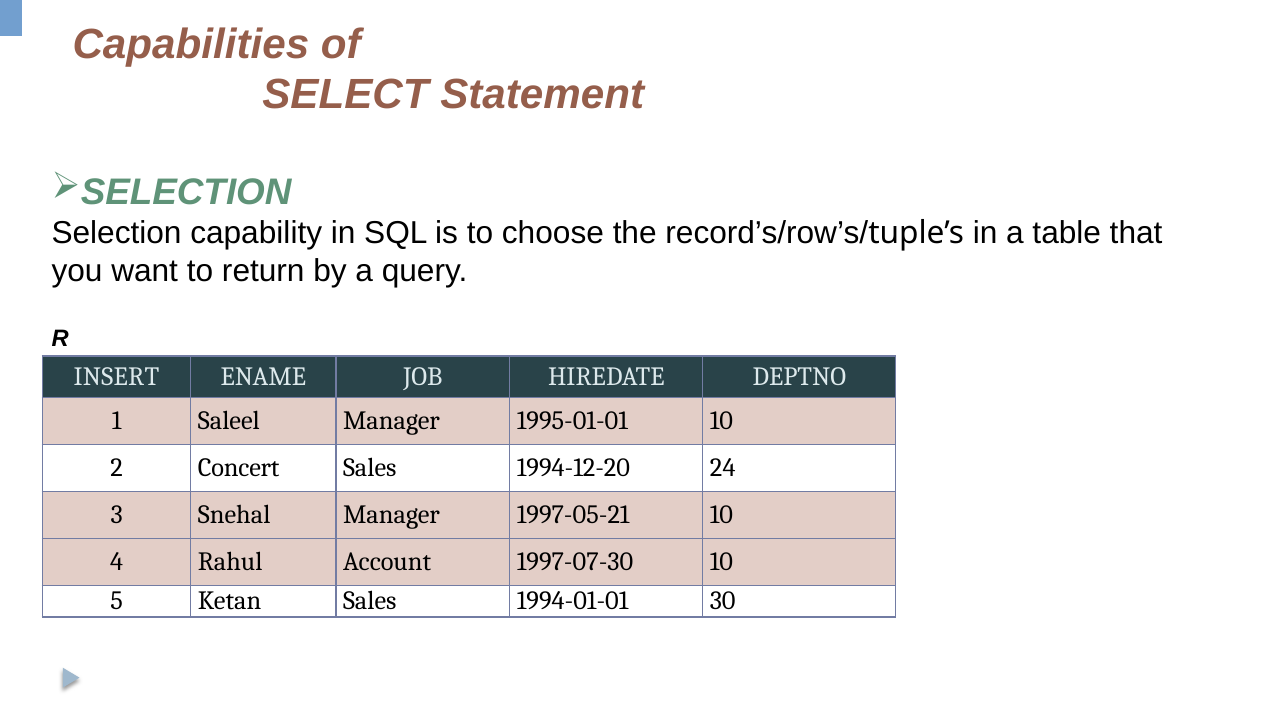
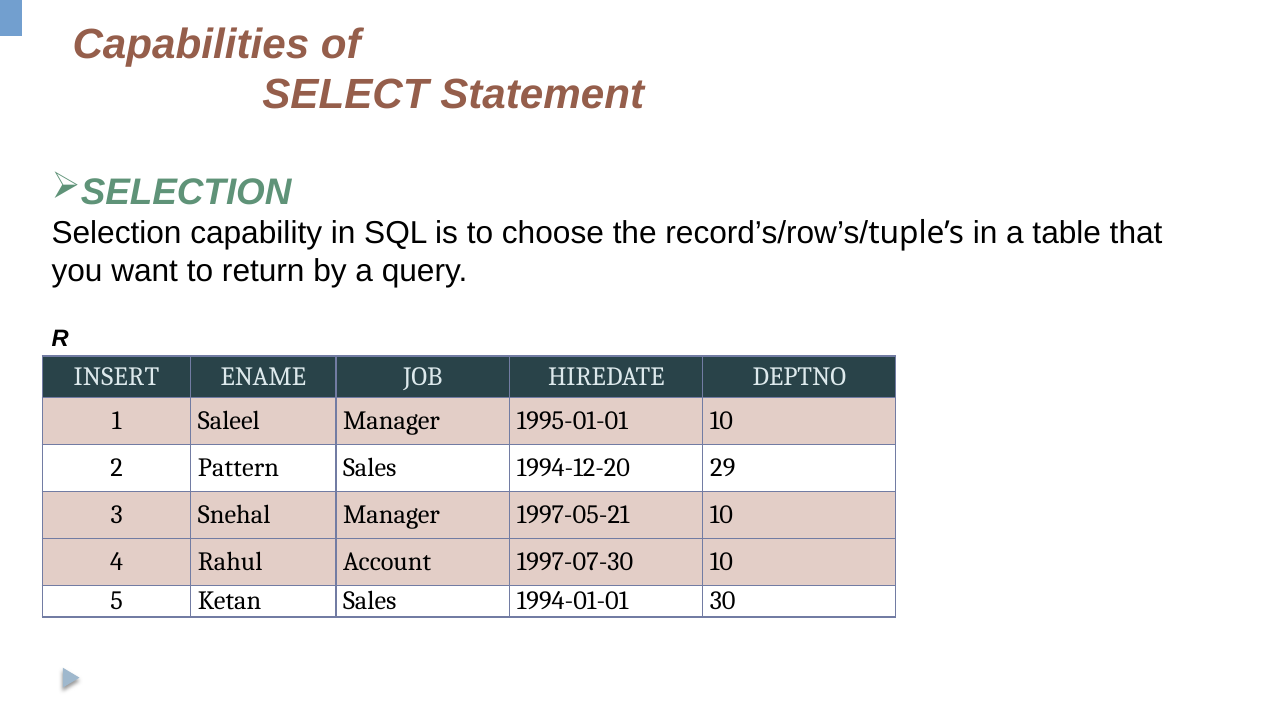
Concert: Concert -> Pattern (239, 468)
24: 24 -> 29 (723, 468)
